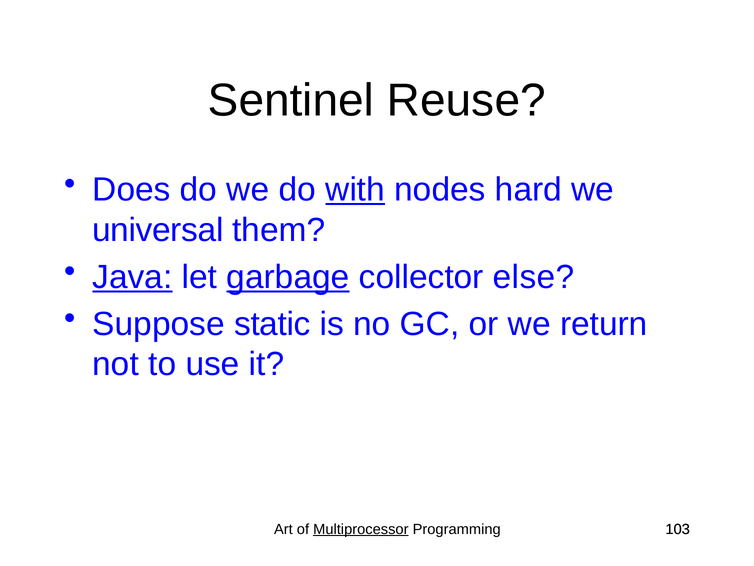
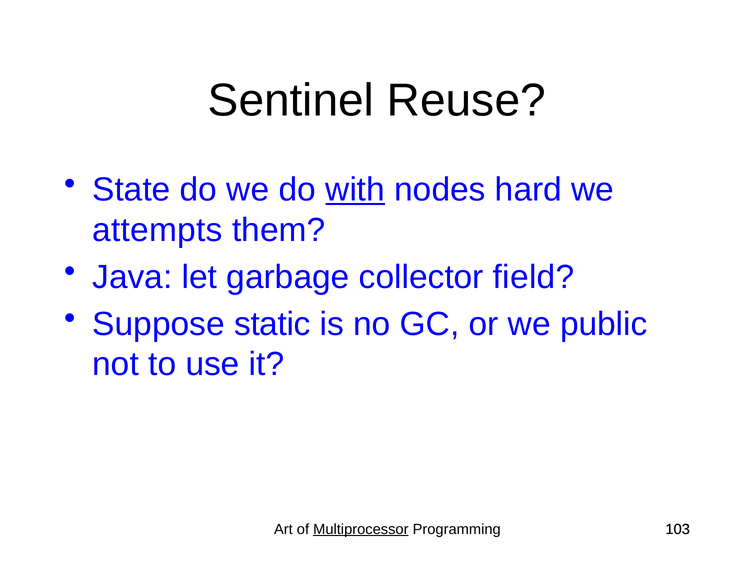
Does: Does -> State (131, 190)
universal: universal -> attempts (157, 230)
Java underline: present -> none (132, 277)
garbage underline: present -> none (288, 277)
else: else -> field (534, 277)
return: return -> public (604, 324)
